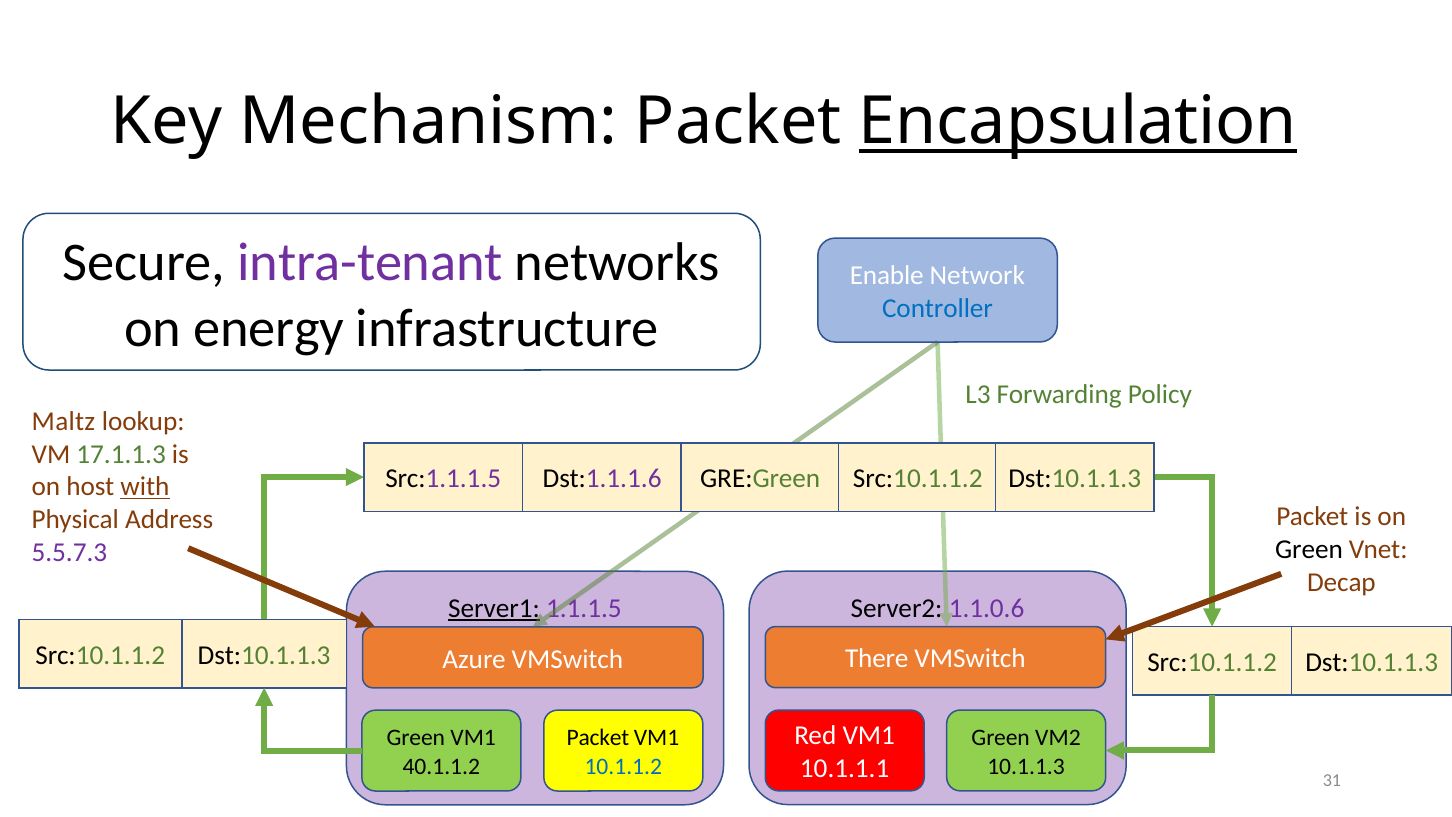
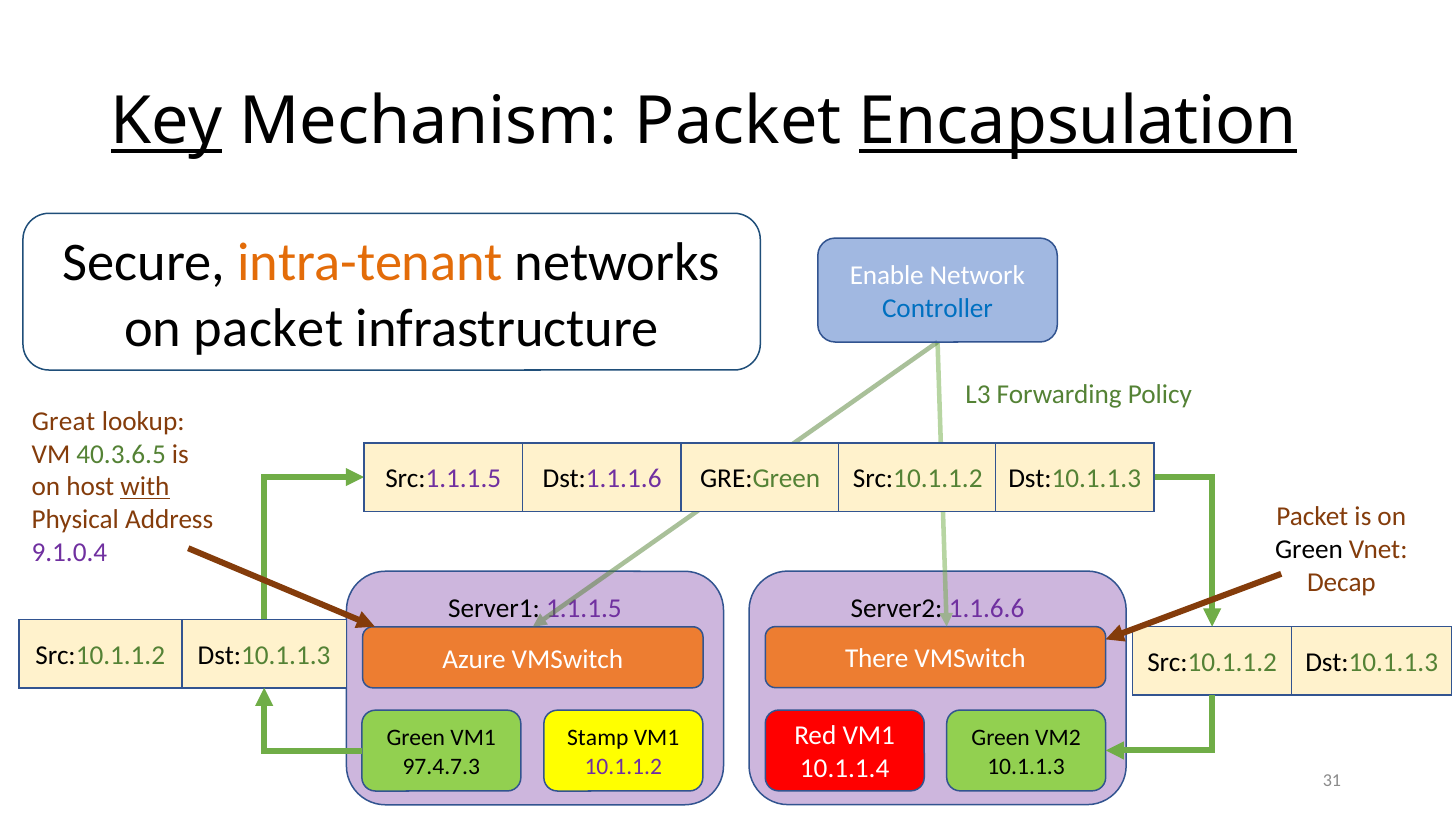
Key underline: none -> present (167, 122)
intra-tenant colour: purple -> orange (370, 263)
on energy: energy -> packet (268, 328)
Maltz: Maltz -> Great (63, 421)
17.1.1.3: 17.1.1.3 -> 40.3.6.5 (121, 454)
5.5.7.3: 5.5.7.3 -> 9.1.0.4 (69, 552)
1.1.0.6: 1.1.0.6 -> 1.1.6.6 (987, 608)
Server1 underline: present -> none (494, 608)
Packet: Packet -> Stamp (598, 738)
40.1.1.2: 40.1.1.2 -> 97.4.7.3 (441, 766)
10.1.1.2 colour: blue -> purple (623, 766)
10.1.1.1: 10.1.1.1 -> 10.1.1.4 (845, 768)
